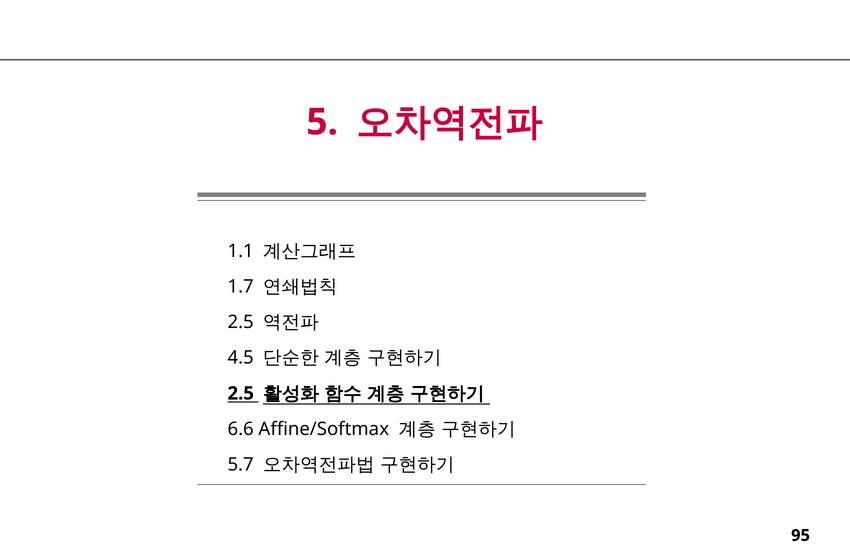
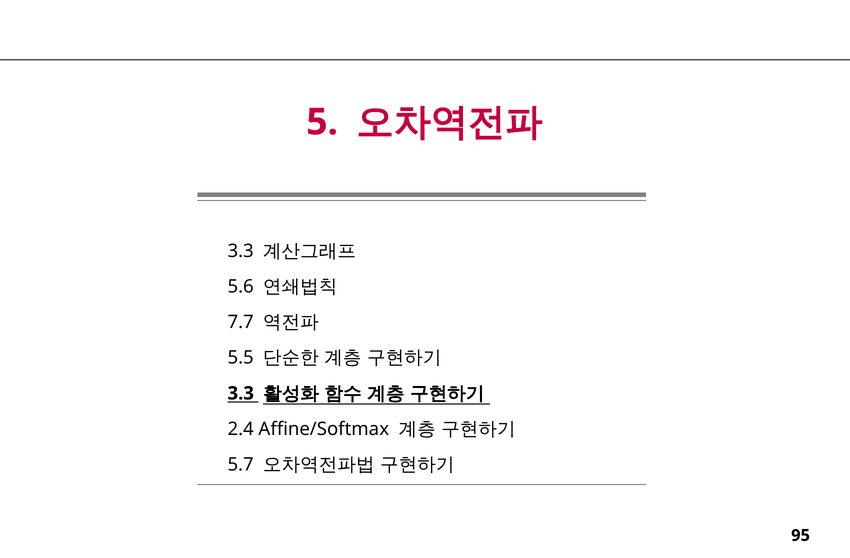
1.1: 1.1 -> 3.3 (241, 251)
1.7: 1.7 -> 5.6 (241, 287)
2.5: 2.5 -> 7.7 (241, 322)
4.5: 4.5 -> 5.5 (241, 358)
2.5: 2.5 -> 3.3 (241, 394)
6.6: 6.6 -> 2.4 (241, 429)
